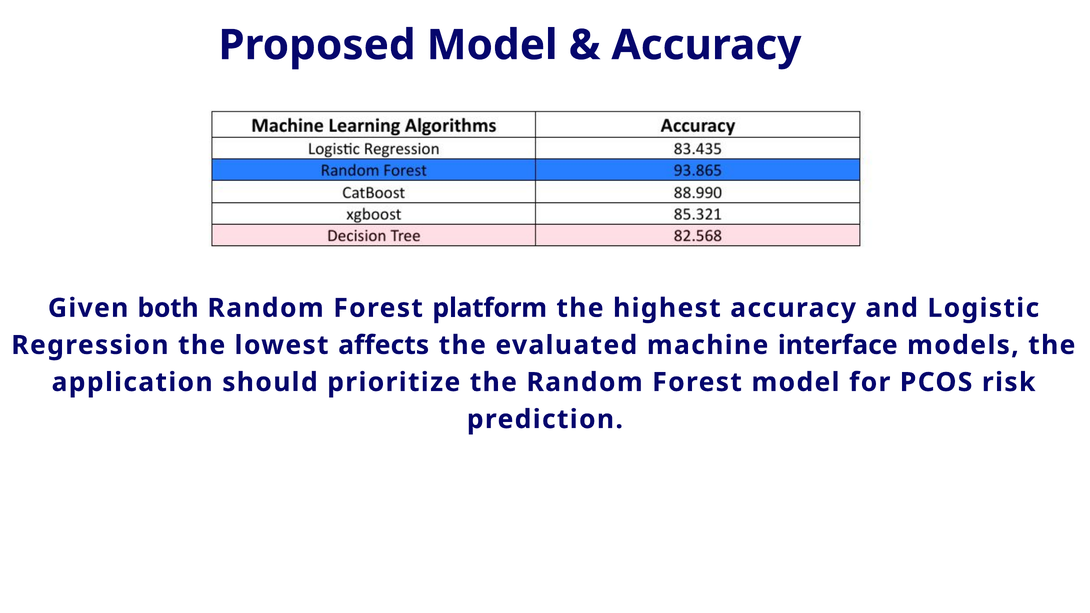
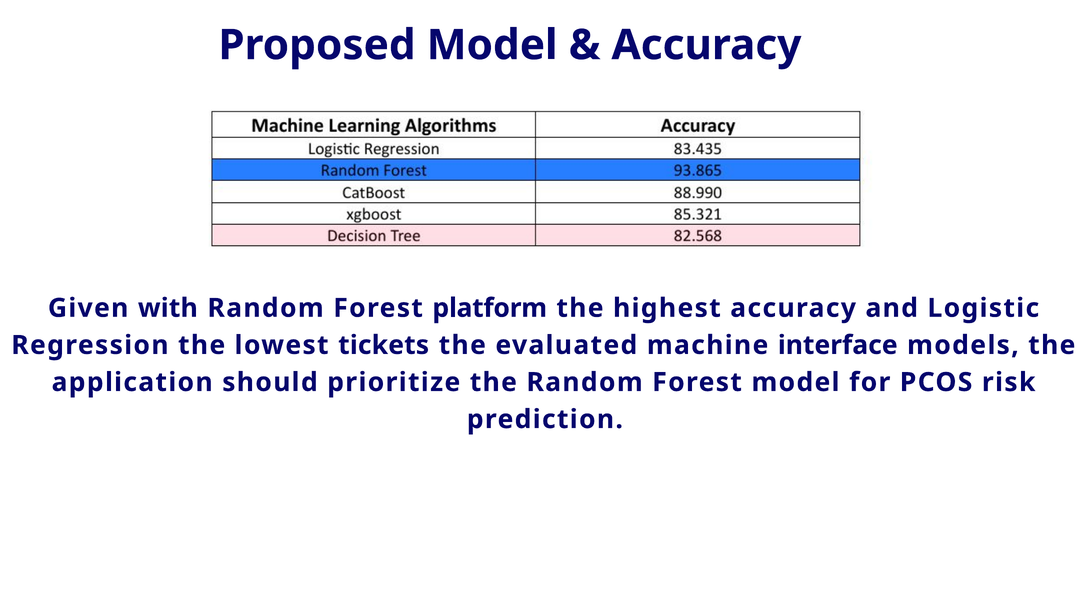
both: both -> with (168, 308)
affects: affects -> tickets (384, 345)
